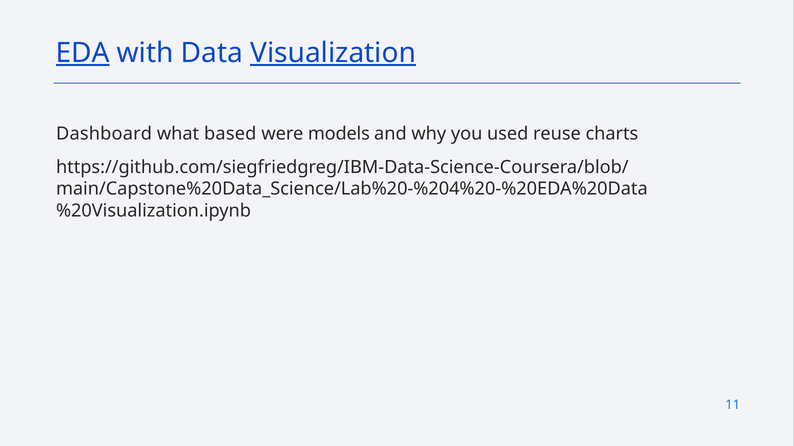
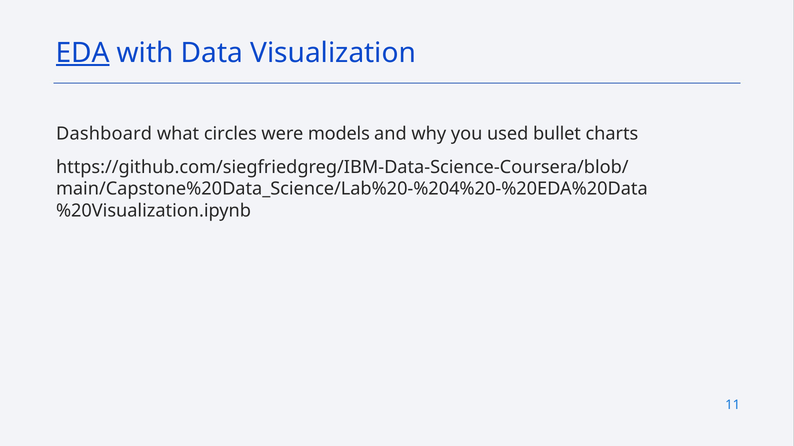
Visualization underline: present -> none (333, 53)
based: based -> circles (230, 134)
reuse: reuse -> bullet (557, 134)
